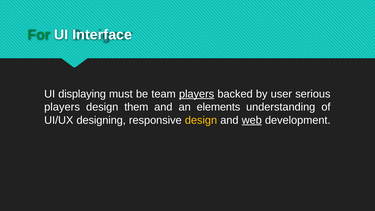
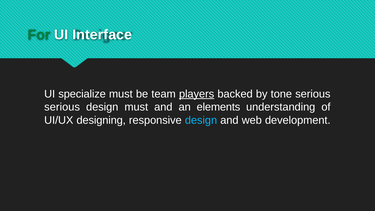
displaying: displaying -> specialize (82, 94)
user: user -> tone (281, 94)
players: players -> serious (62, 107)
design them: them -> must (136, 107)
design colour: yellow -> light blue (201, 120)
web underline: present -> none (252, 120)
